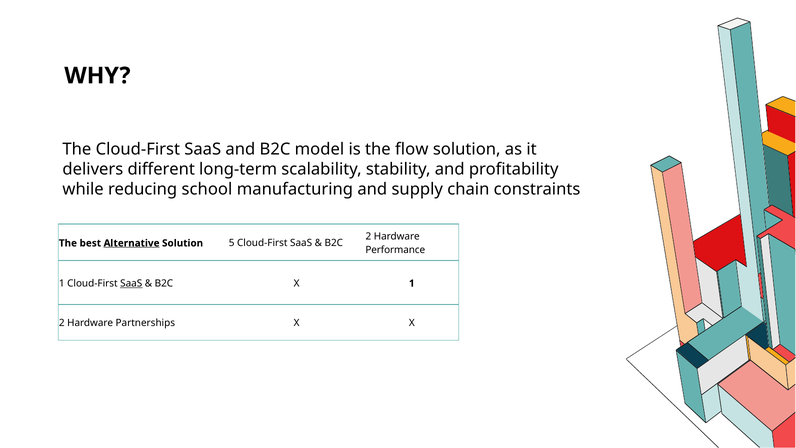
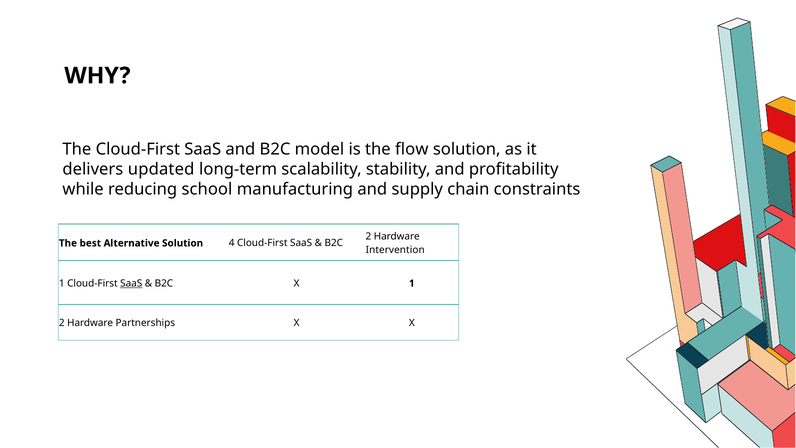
different: different -> updated (161, 169)
Alternative underline: present -> none (132, 243)
5: 5 -> 4 (232, 243)
Performance: Performance -> Intervention (395, 250)
